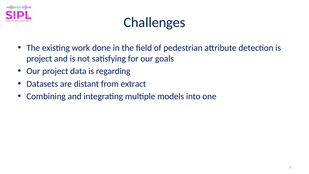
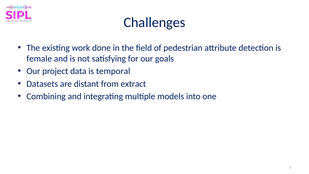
project: project -> female (39, 59)
regarding: regarding -> temporal (113, 71)
